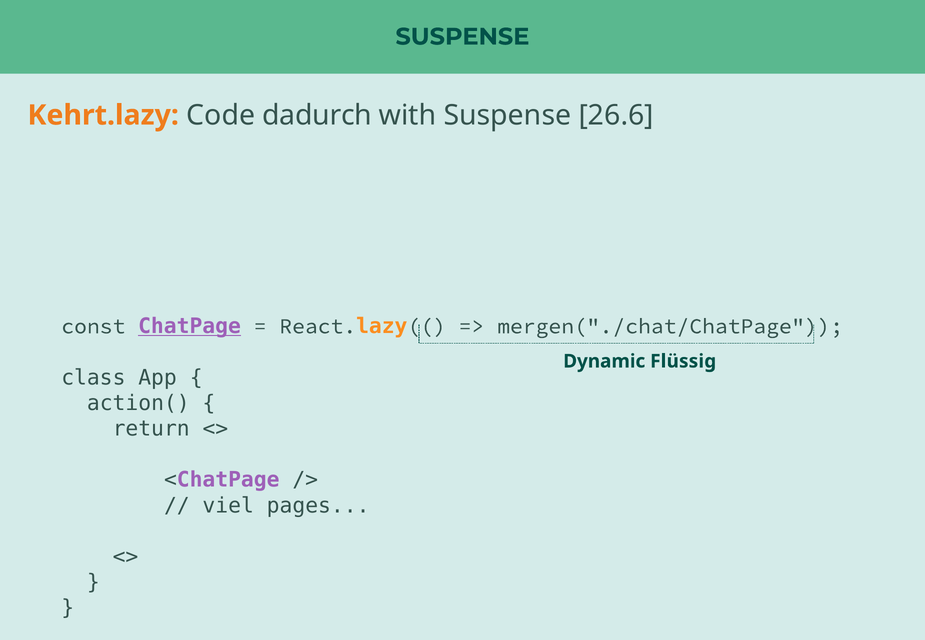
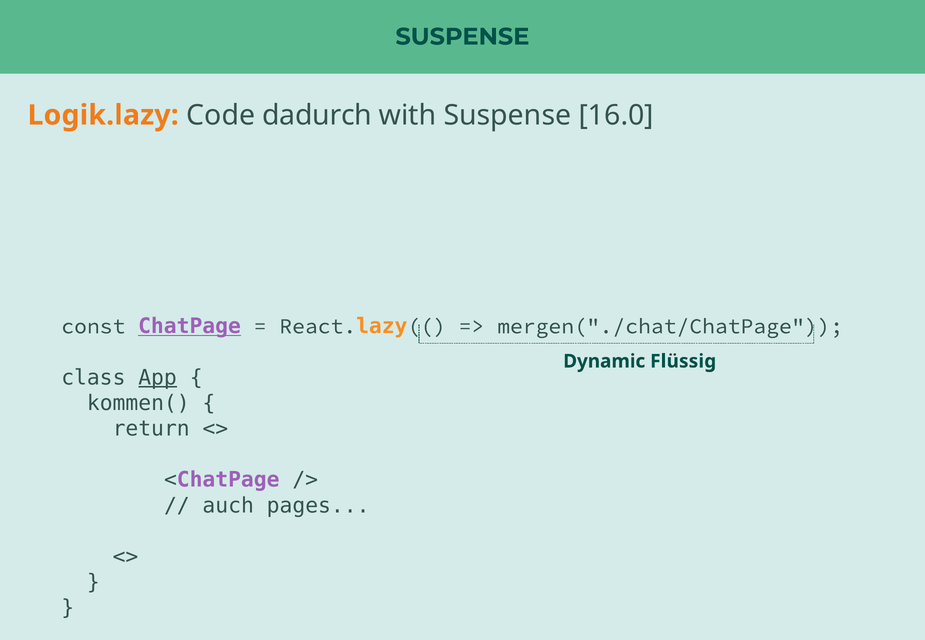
Kehrt.lazy: Kehrt.lazy -> Logik.lazy (103, 115)
26.6: 26.6 -> 16.0 (616, 115)
App underline: none -> present (158, 378)
action(: action( -> kommen( (138, 403)
viel: viel -> auch (228, 506)
